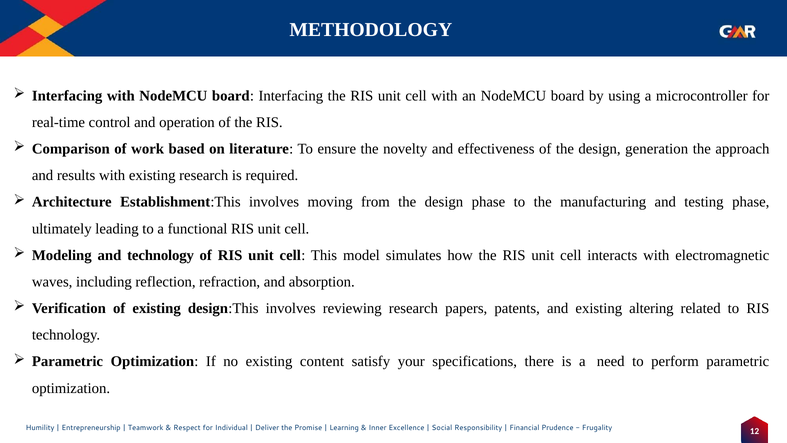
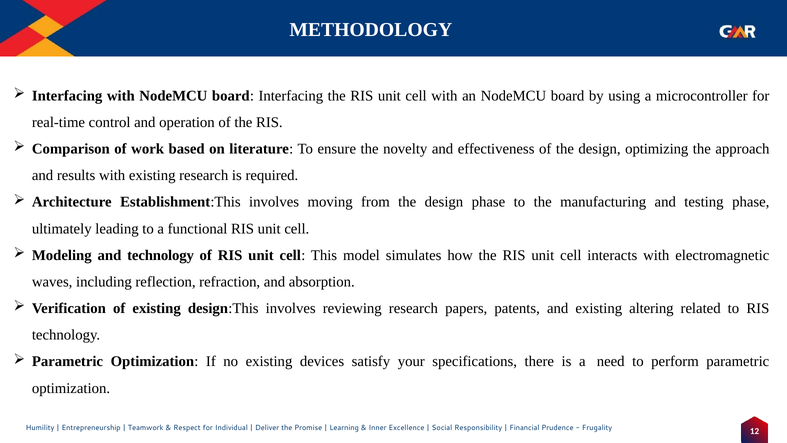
generation: generation -> optimizing (657, 149)
content: content -> devices (322, 361)
